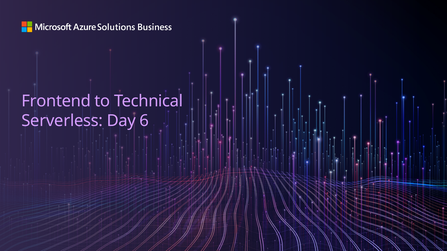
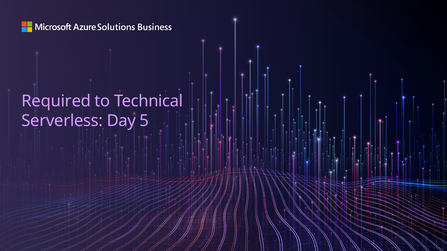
Frontend: Frontend -> Required (56, 101)
6: 6 -> 5 (144, 121)
